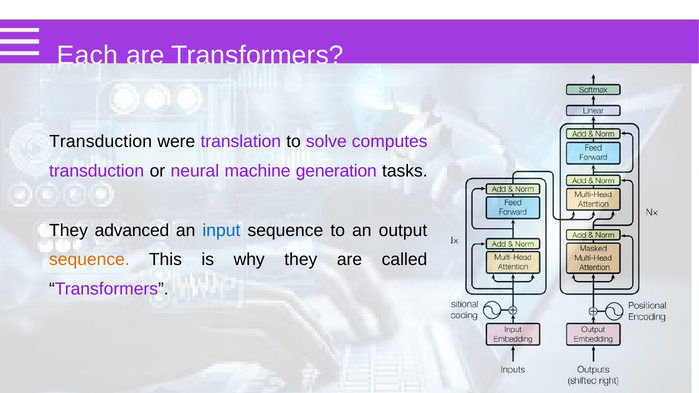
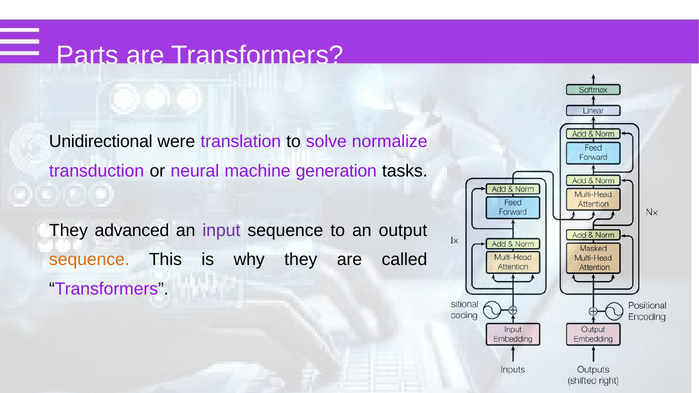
Each: Each -> Parts (88, 55)
Transduction: Transduction -> Unidirectional (101, 142)
computes: computes -> normalize (390, 142)
input colour: blue -> purple (221, 230)
